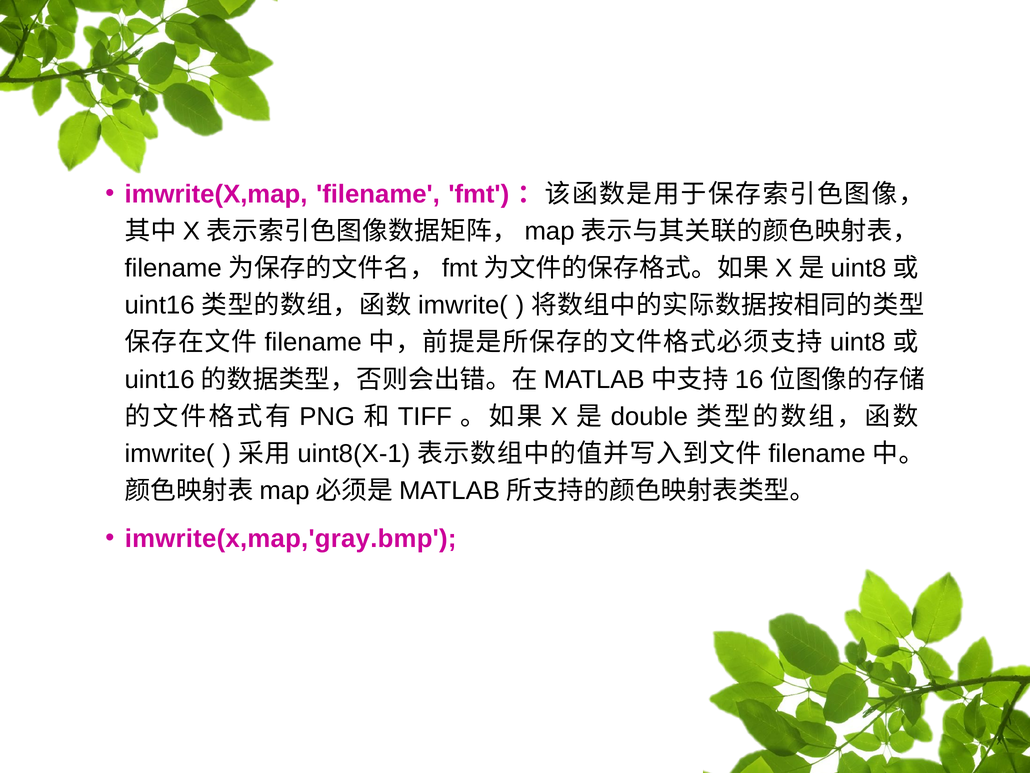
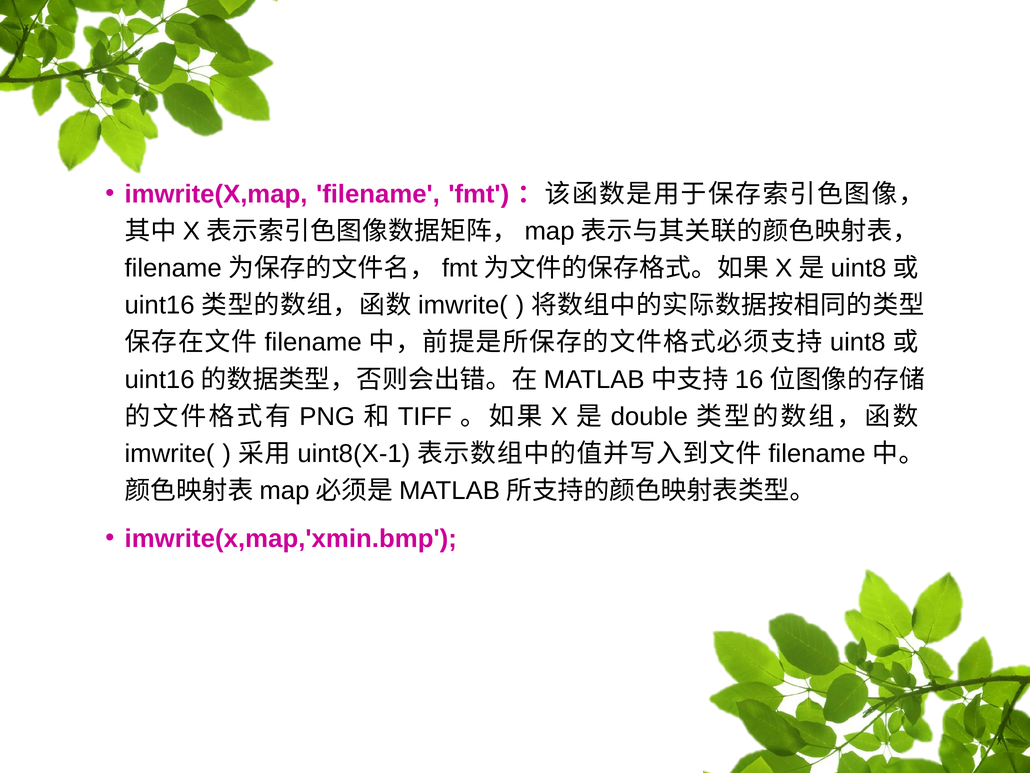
imwrite(x,map,'gray.bmp: imwrite(x,map,'gray.bmp -> imwrite(x,map,'xmin.bmp (291, 538)
